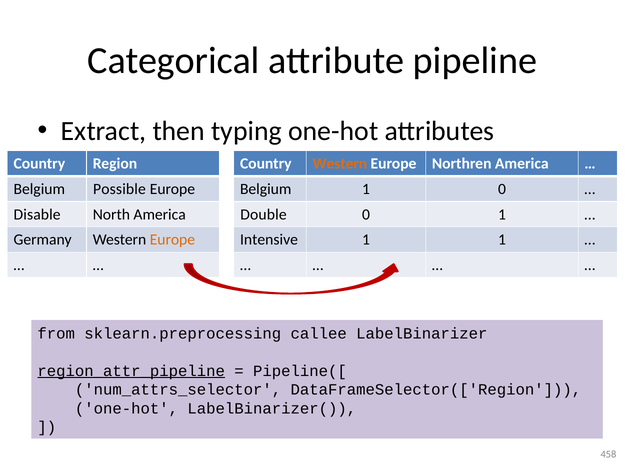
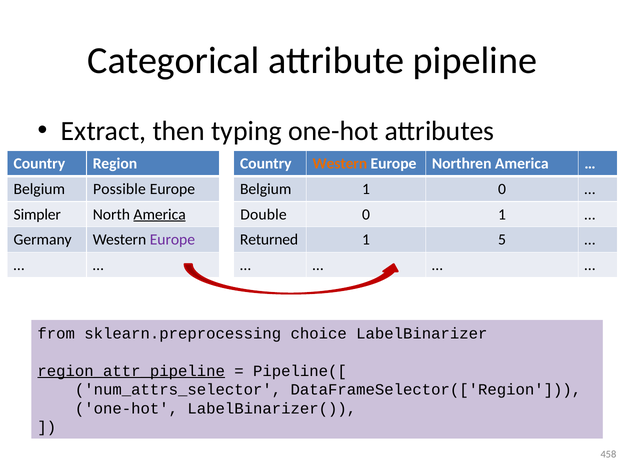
Disable: Disable -> Simpler (37, 214)
America underline: none -> present (160, 214)
Europe colour: orange -> purple (172, 240)
Intensive: Intensive -> Returned (269, 240)
1 1: 1 -> 5 (502, 240)
callee: callee -> choice (319, 333)
